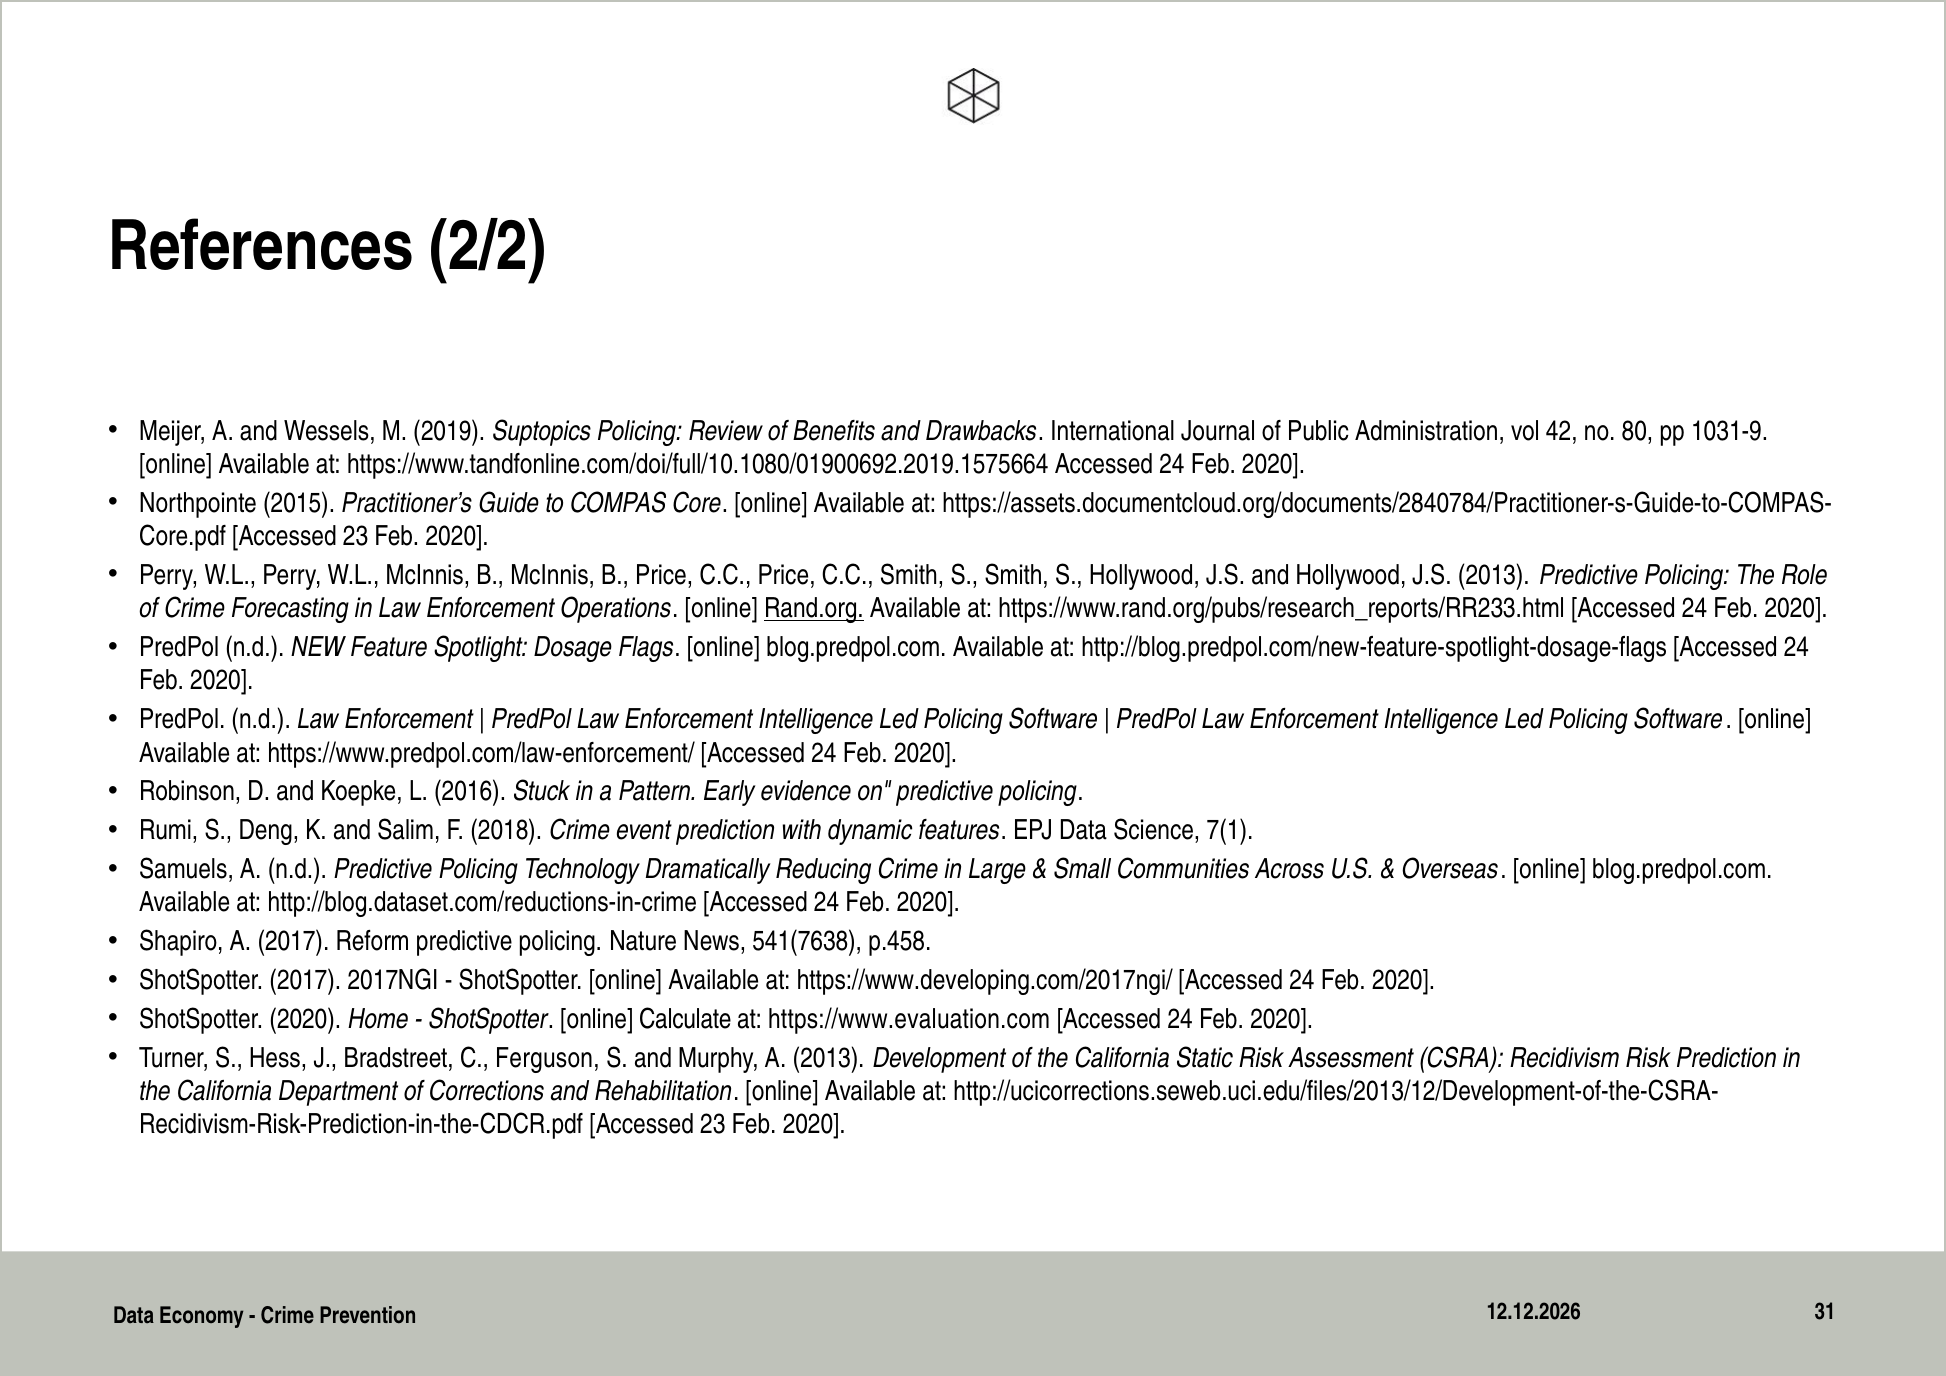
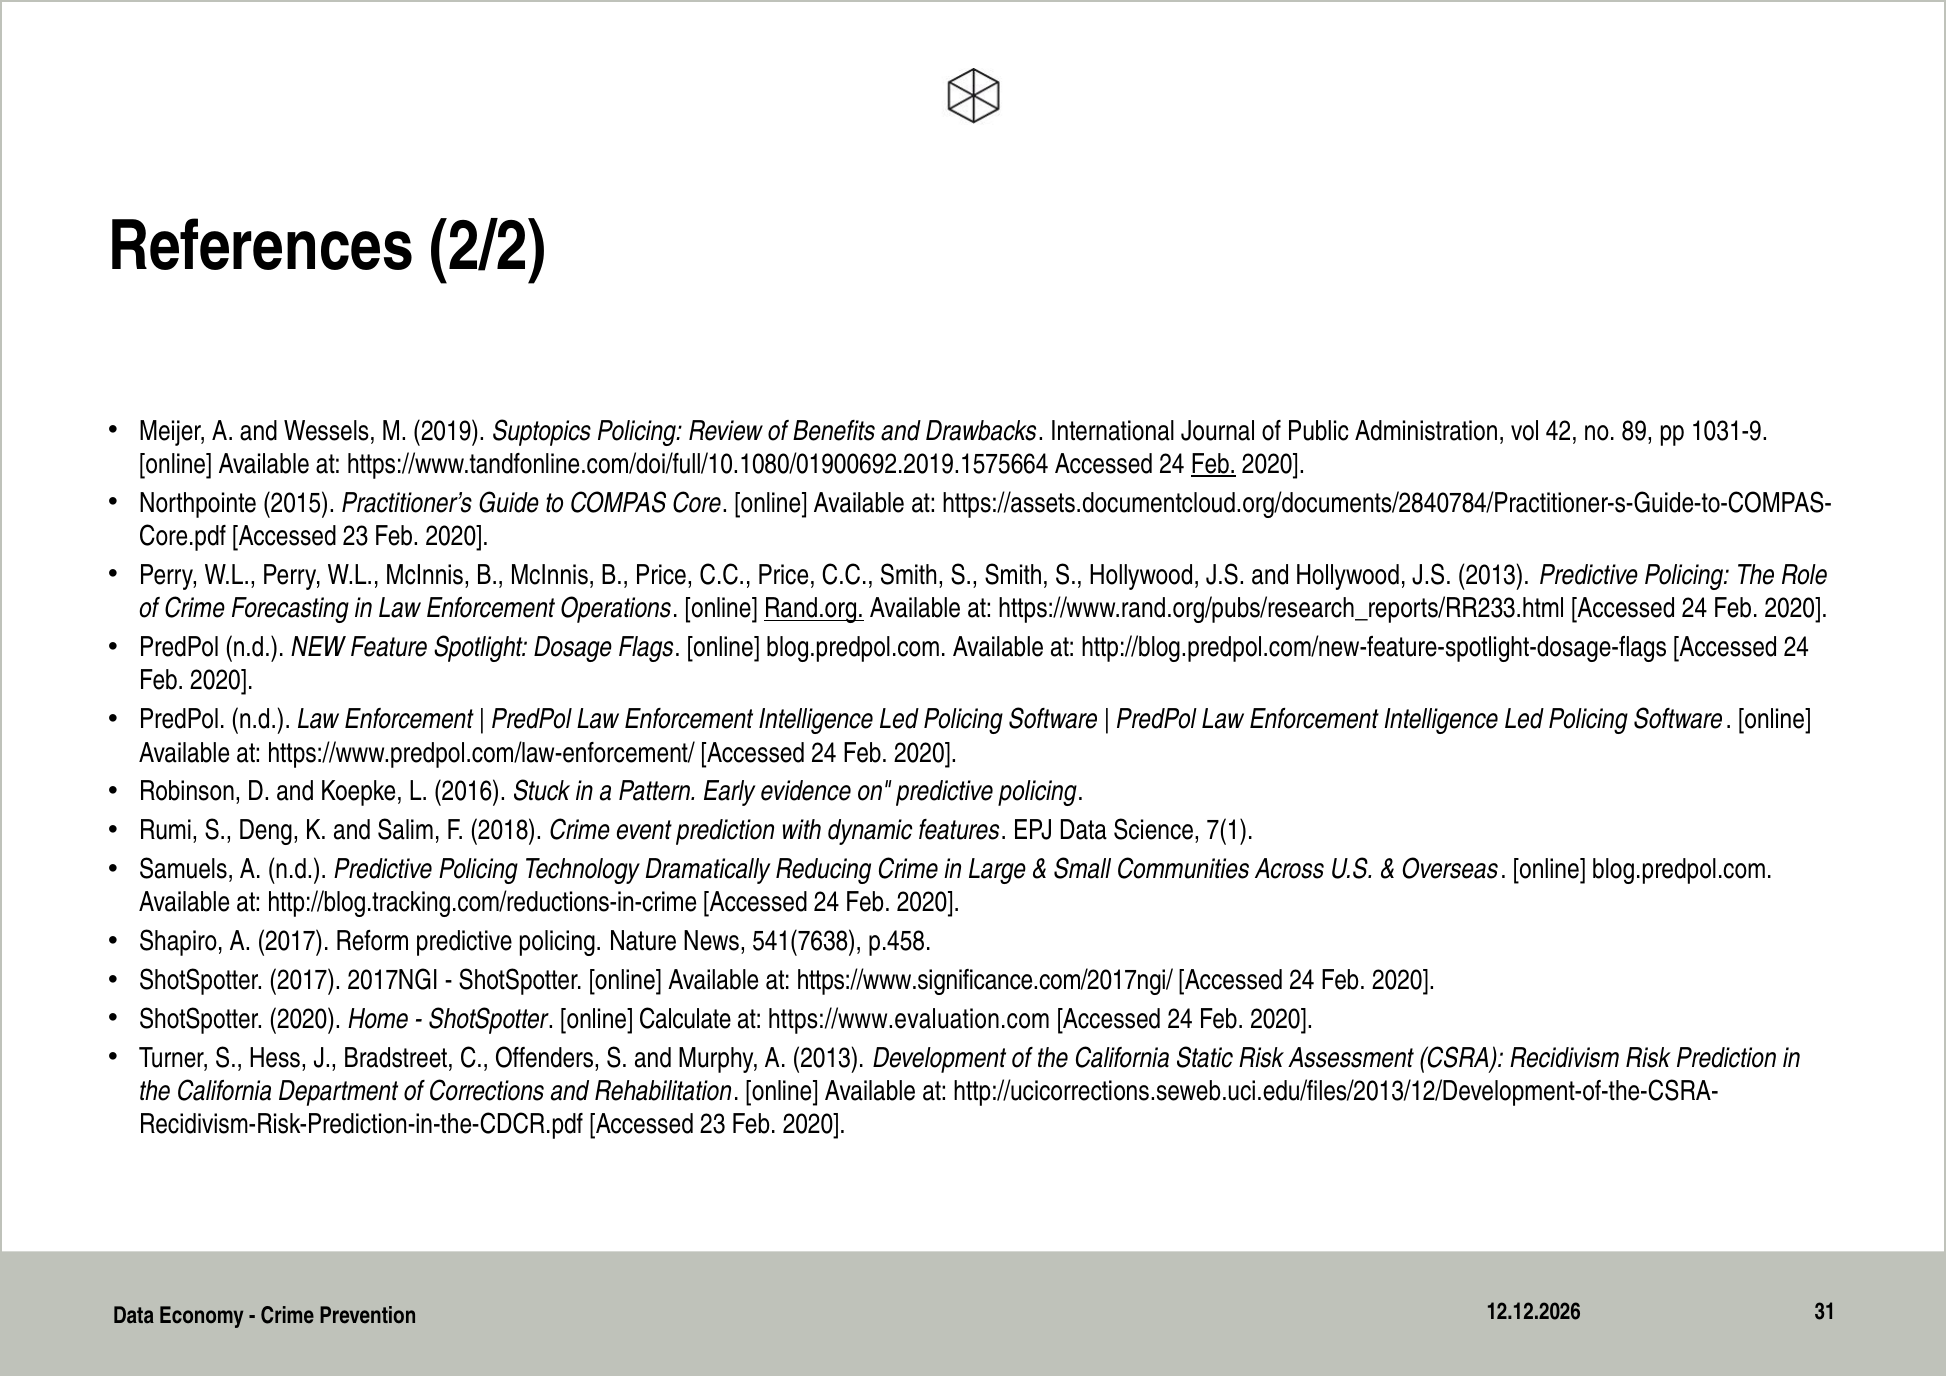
80: 80 -> 89 (1638, 431)
Feb underline: none -> present (1213, 464)
http://blog.dataset.com/reductions-in-crime: http://blog.dataset.com/reductions-in-crime -> http://blog.tracking.com/reductions-in-crime (482, 903)
https://www.developing.com/2017ngi/: https://www.developing.com/2017ngi/ -> https://www.significance.com/2017ngi/ (985, 980)
Ferguson: Ferguson -> Offenders (548, 1058)
